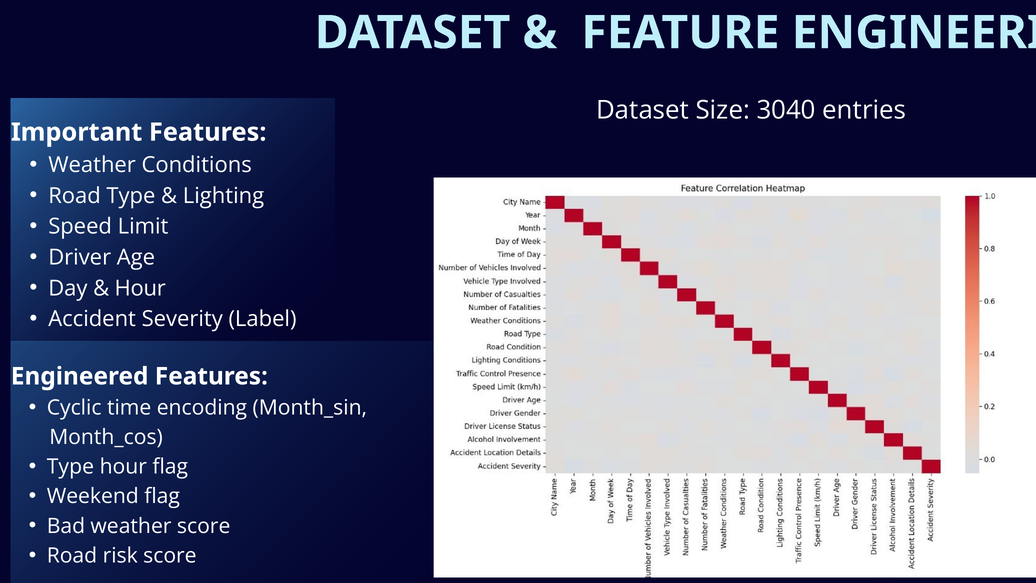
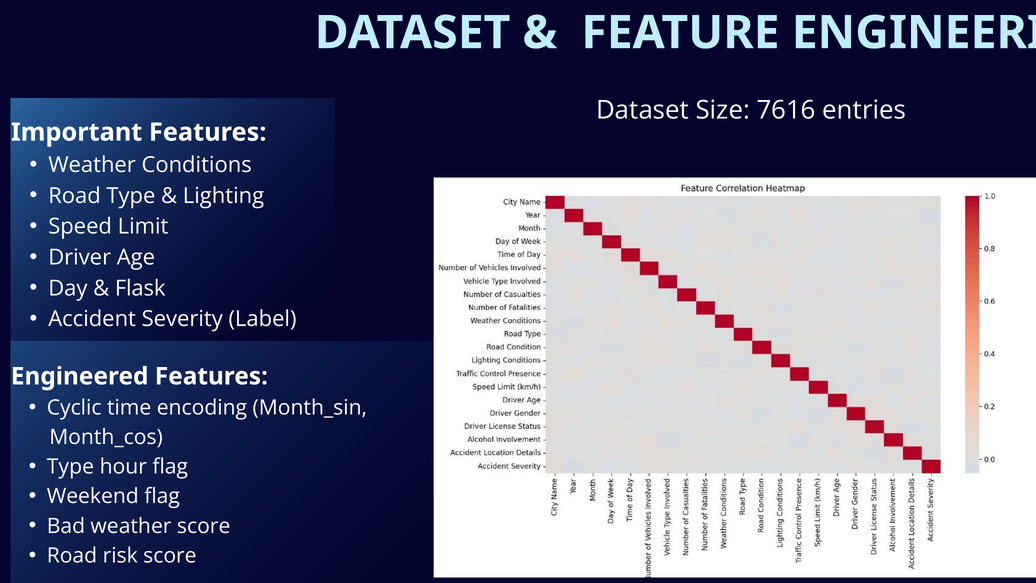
3040: 3040 -> 7616 (786, 110)
Hour: Hour -> Flask (140, 288)
